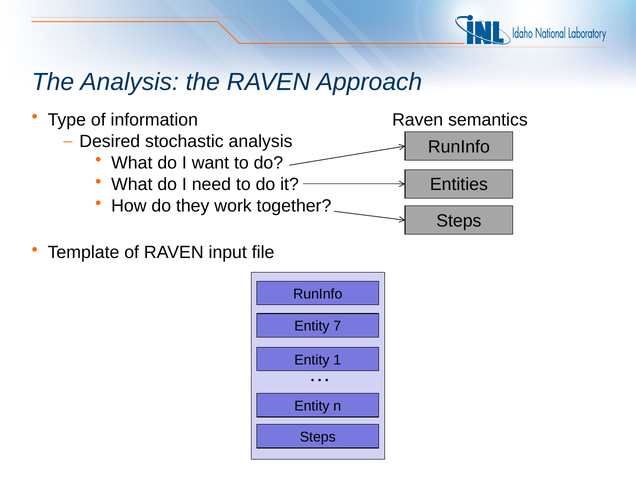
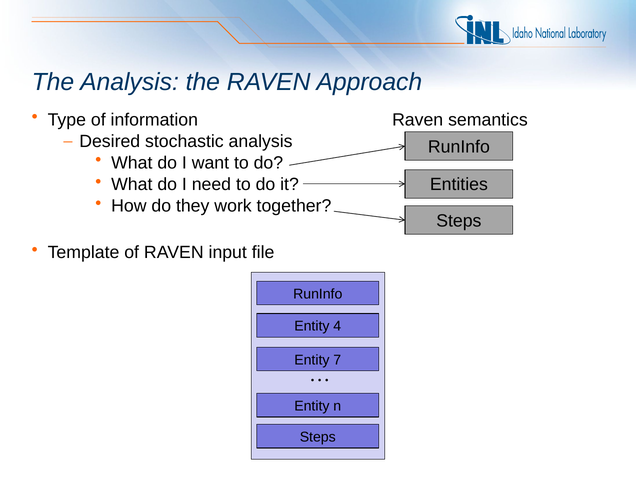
7: 7 -> 4 (337, 326)
1: 1 -> 7 (337, 360)
